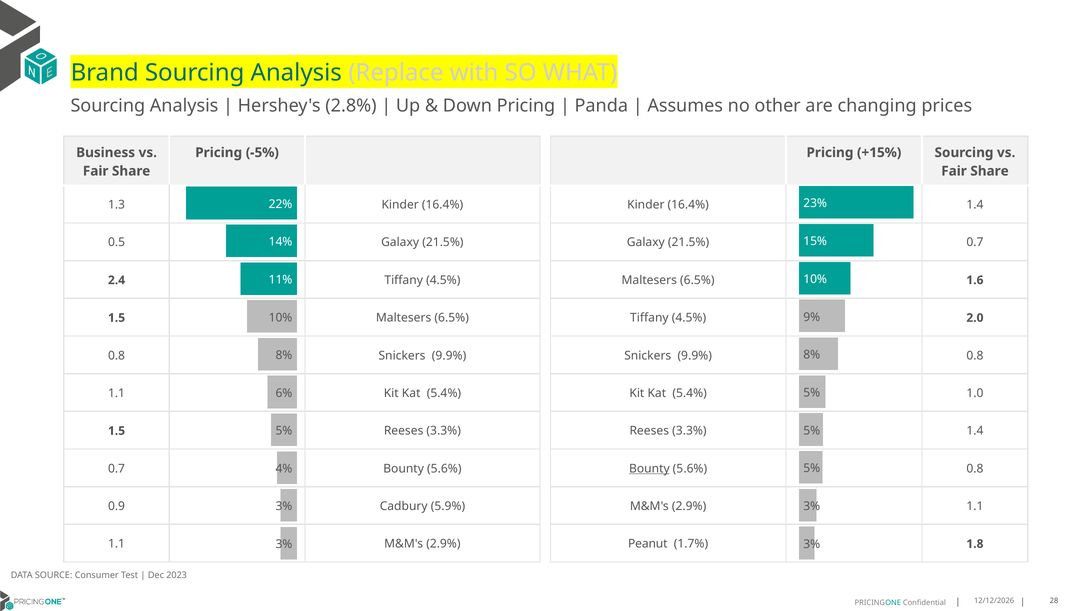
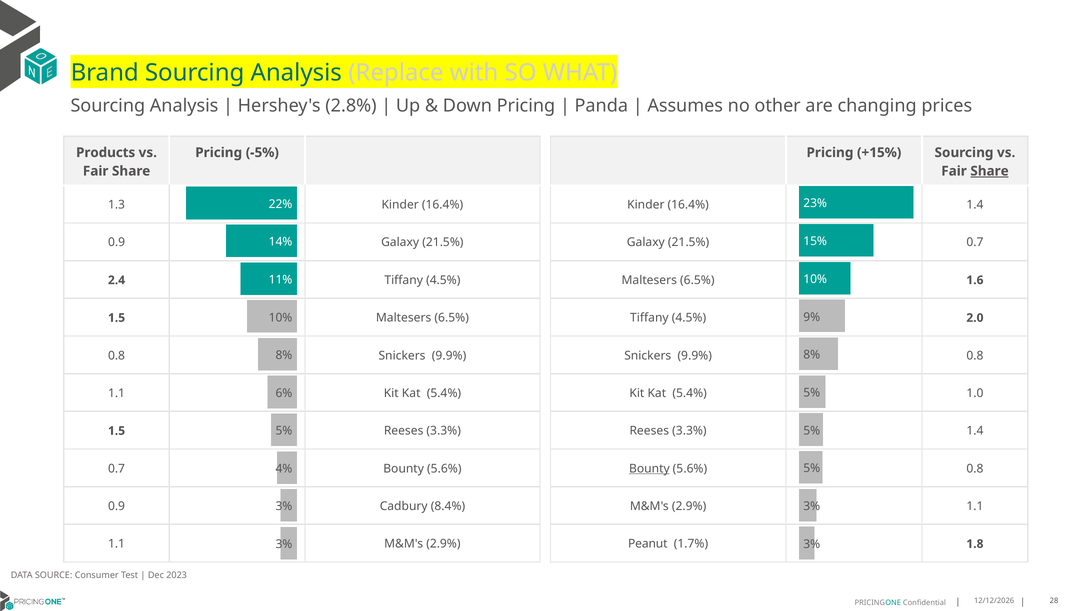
Business: Business -> Products (106, 152)
Share underline: none -> present (990, 171)
0.5: 0.5 -> 0.9 (117, 242)
5.9%: 5.9% -> 8.4% (448, 506)
